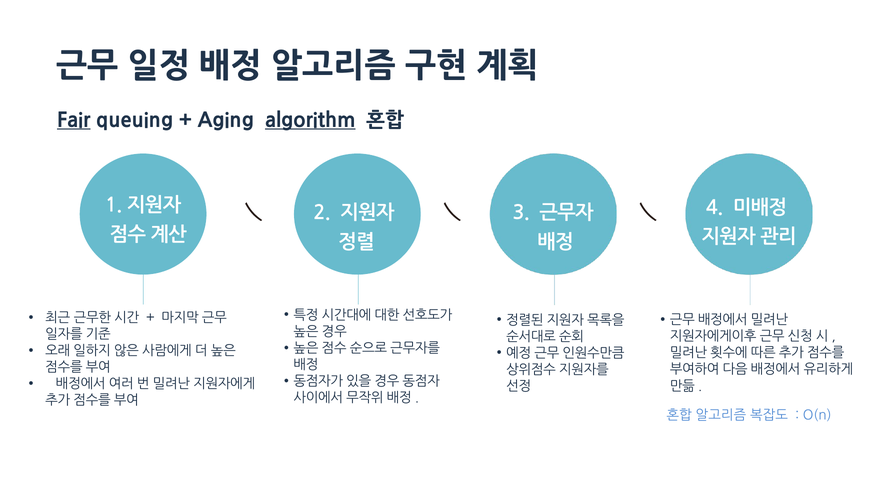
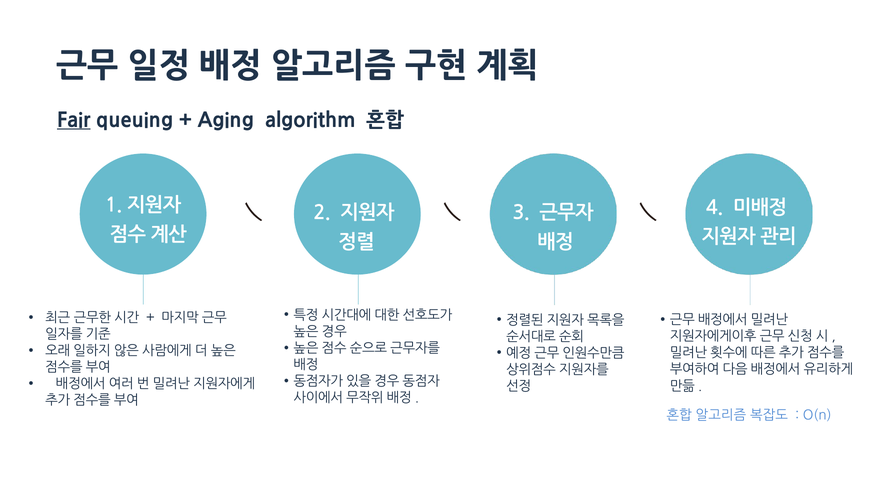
algorithm underline: present -> none (310, 120)
